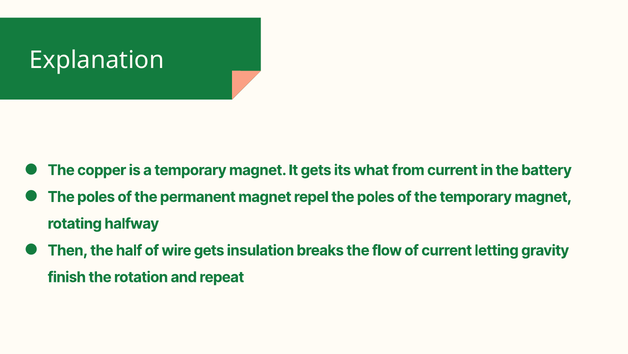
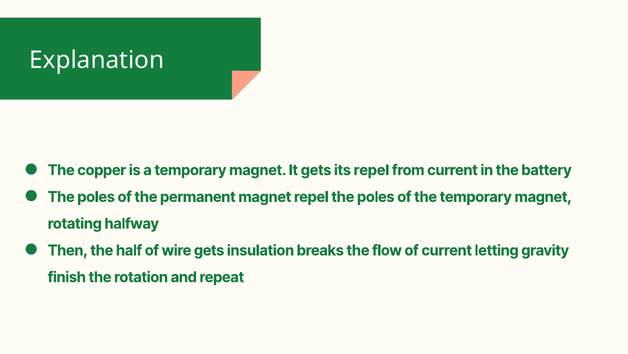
its what: what -> repel (371, 170)
